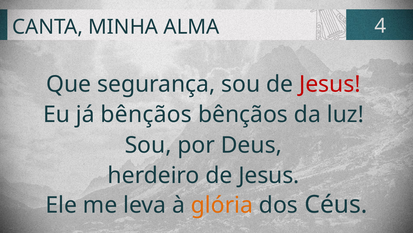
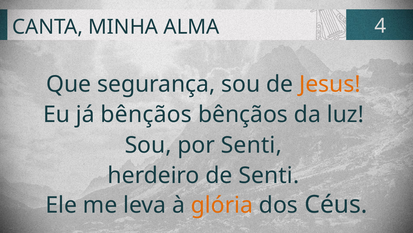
Jesus colour: red -> orange (330, 84)
por Deus: Deus -> Senti (251, 145)
herdeiro de Jesus: Jesus -> Senti (269, 175)
